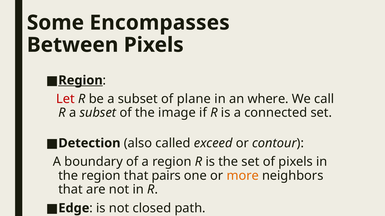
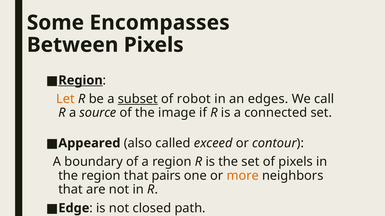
Let colour: red -> orange (66, 99)
subset underline: none -> present (138, 99)
plane: plane -> robot (194, 99)
where: where -> edges (268, 99)
R a subset: subset -> source (98, 113)
Detection: Detection -> Appeared (89, 143)
